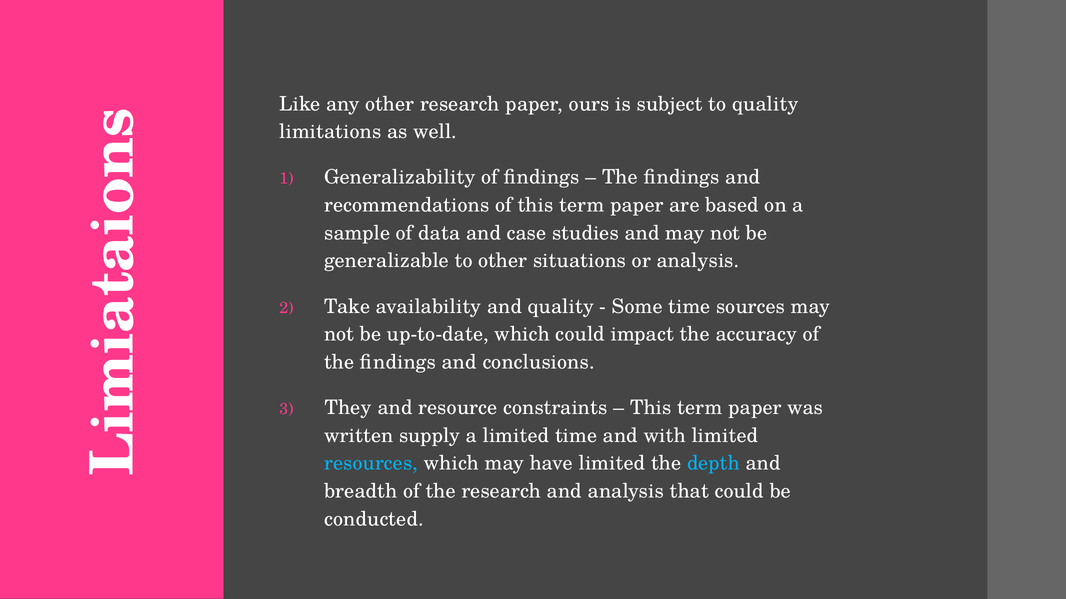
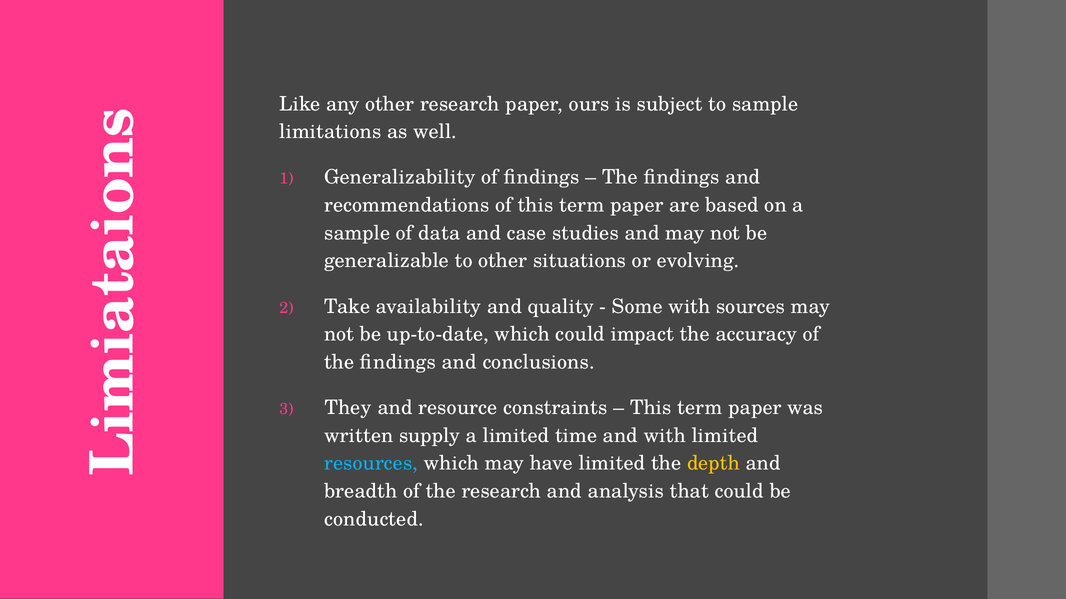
to quality: quality -> sample (765, 104)
or analysis: analysis -> evolving (698, 261)
Some time: time -> with (689, 307)
depth colour: light blue -> yellow (713, 464)
